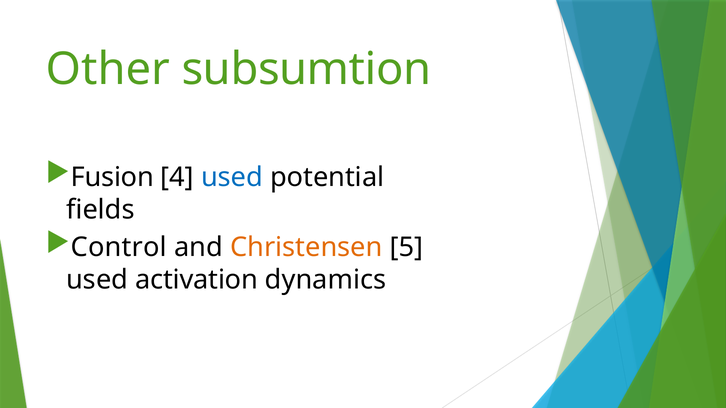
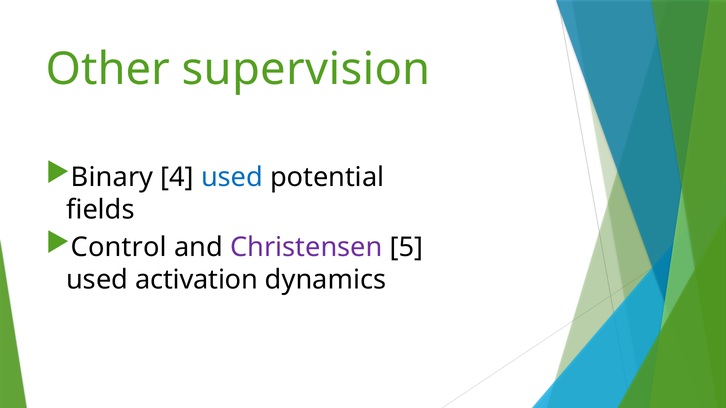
subsumtion: subsumtion -> supervision (306, 69)
Fusion: Fusion -> Binary (112, 177)
Christensen colour: orange -> purple (306, 247)
